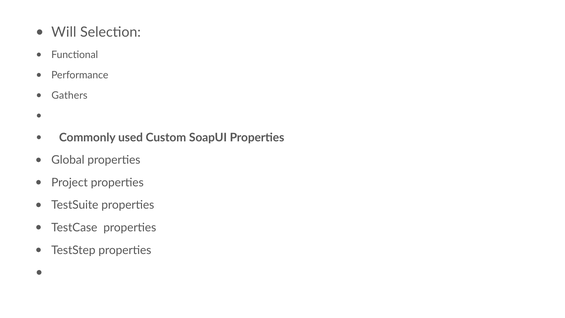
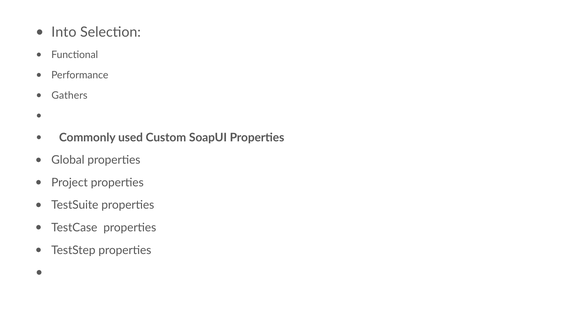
Will: Will -> Into (64, 32)
